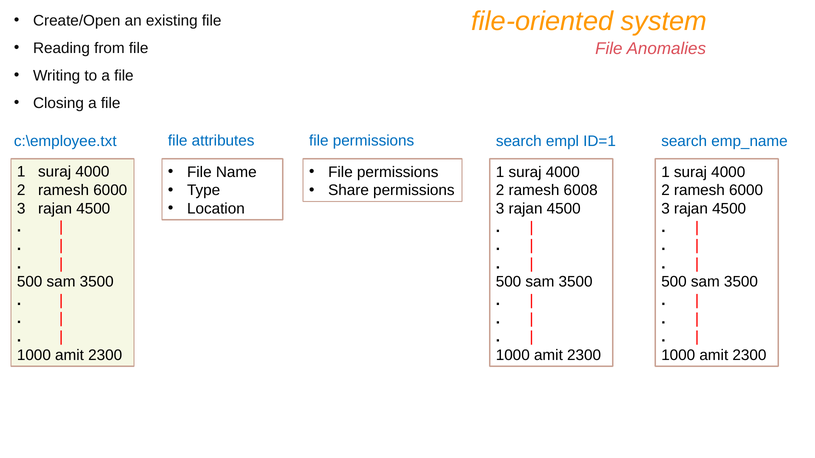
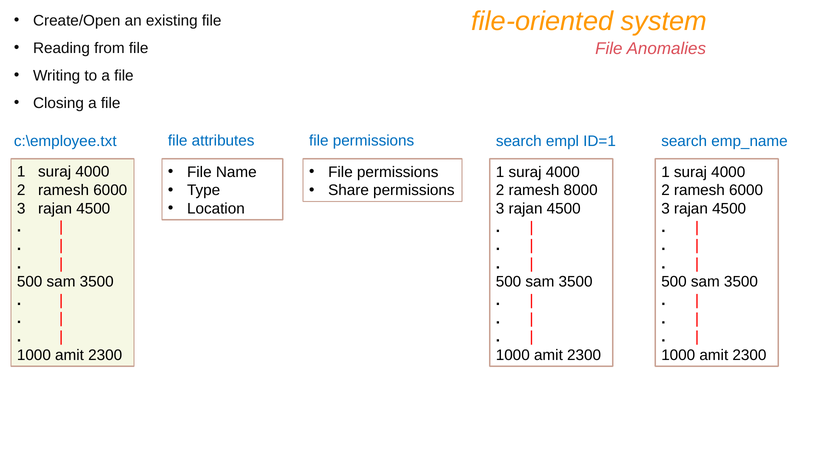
6008: 6008 -> 8000 (581, 191)
